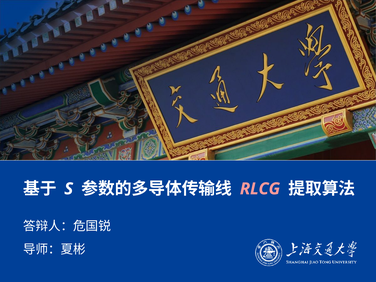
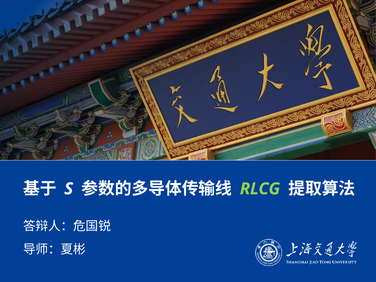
RLCG colour: pink -> light green (260, 189)
